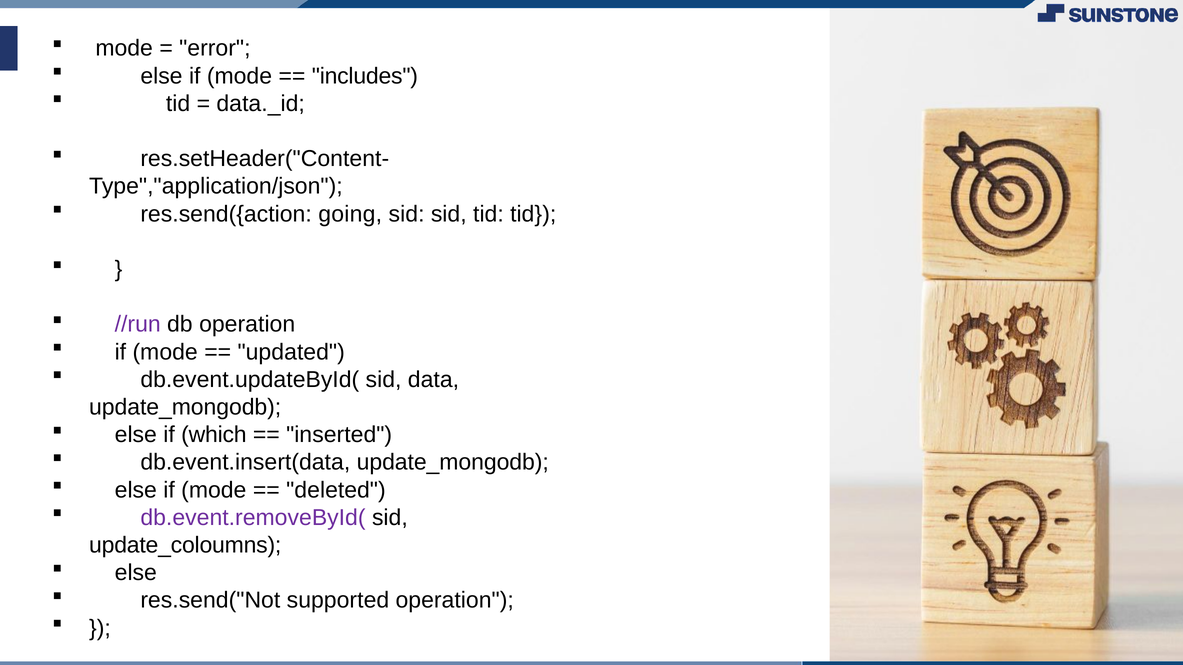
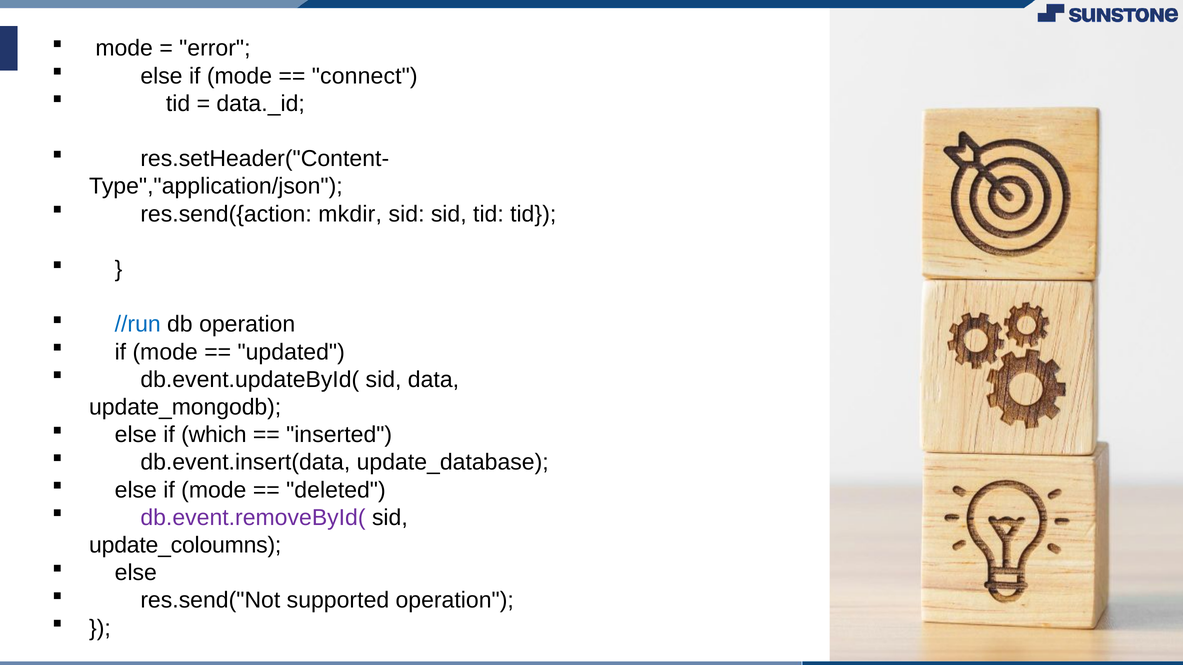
includes: includes -> connect (365, 76)
going: going -> mkdir (350, 214)
//run colour: purple -> blue (138, 325)
db.event.insert(data update_mongodb: update_mongodb -> update_database (453, 463)
